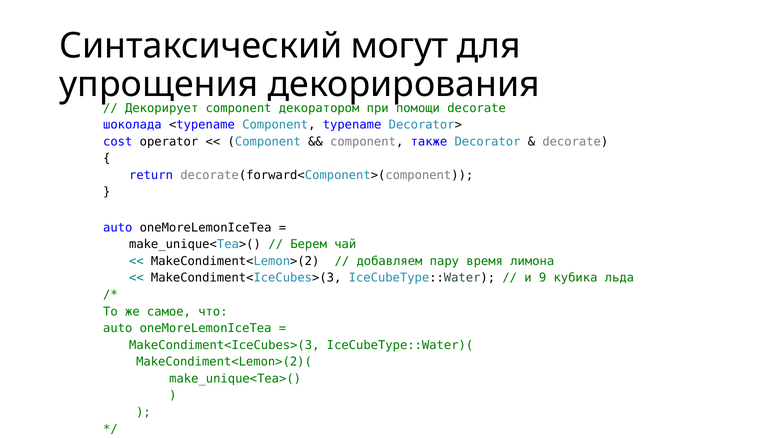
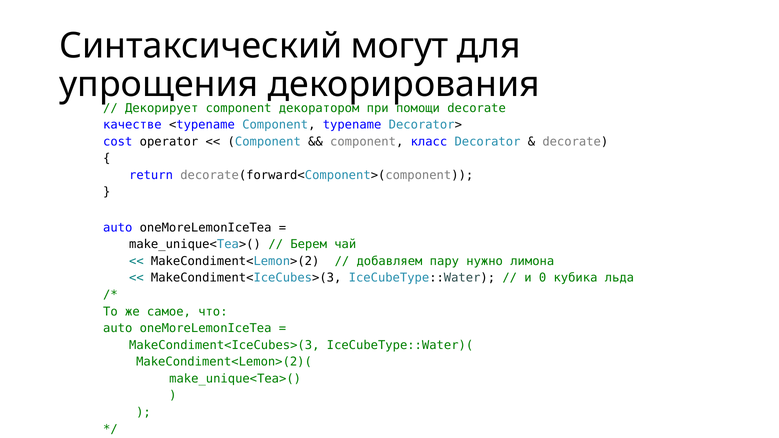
шоколада: шоколада -> качестве (132, 125)
также: также -> класс (429, 142)
время: время -> нужно (485, 261)
9: 9 -> 0 (543, 278)
